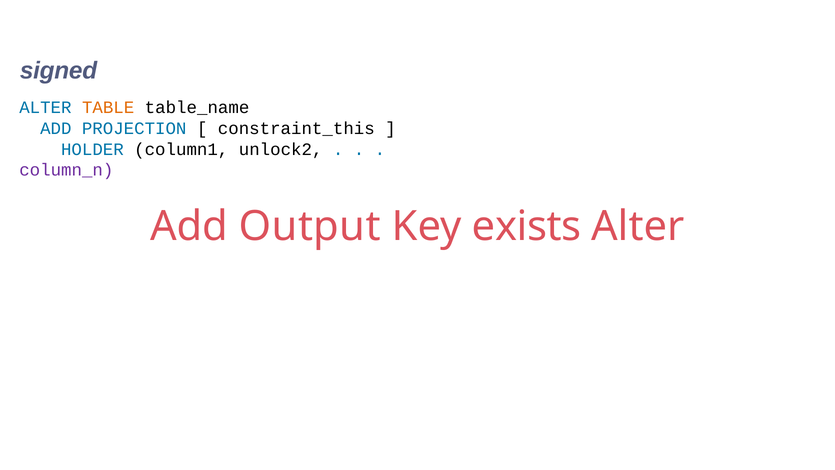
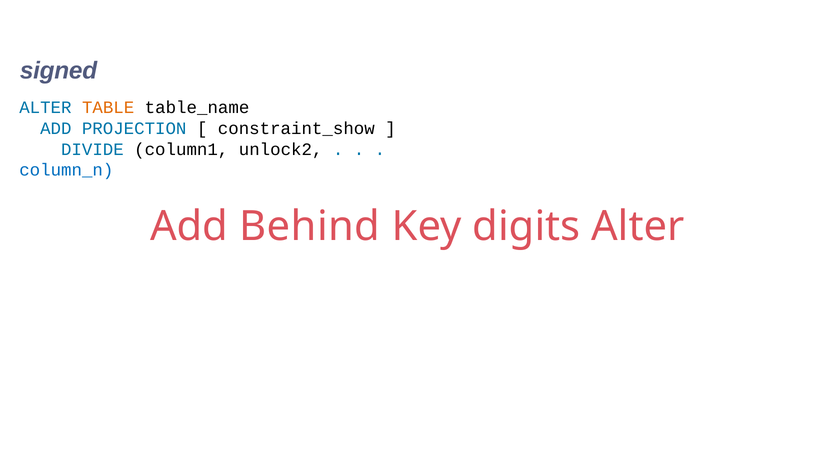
constraint_this: constraint_this -> constraint_show (296, 128)
HOLDER: HOLDER -> DIVIDE (92, 149)
column_n colour: purple -> blue (66, 170)
Output: Output -> Behind (310, 226)
exists: exists -> digits (526, 226)
